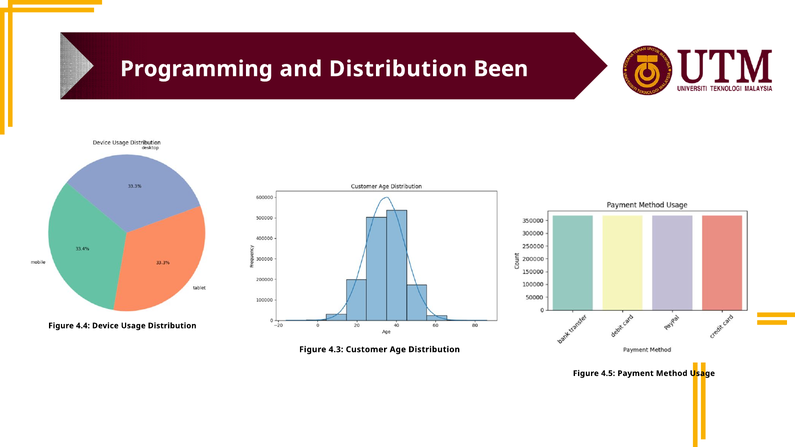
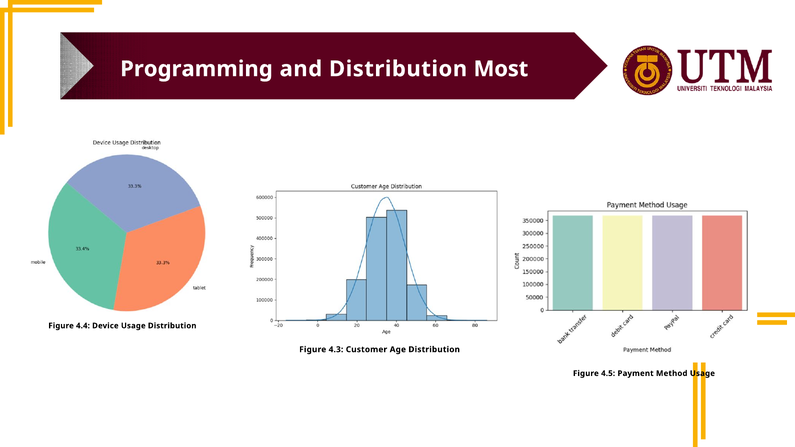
Been: Been -> Most (501, 69)
